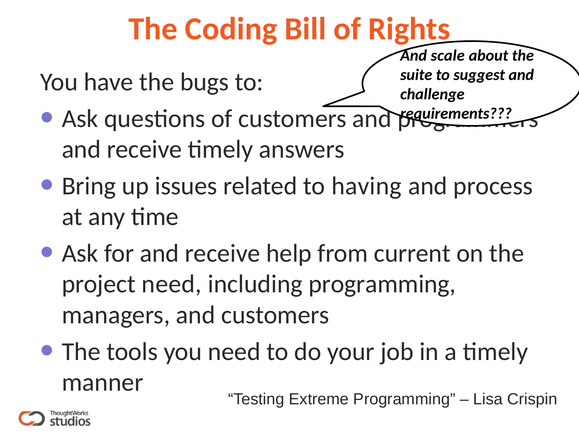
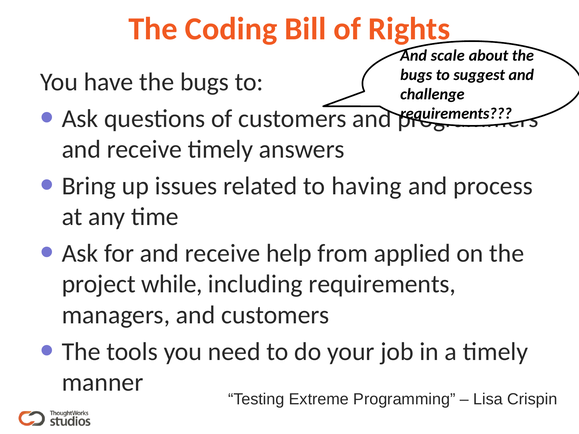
suite: suite -> bugs (416, 75)
current: current -> applied (412, 253)
project need: need -> while (172, 284)
including programming: programming -> requirements (382, 284)
